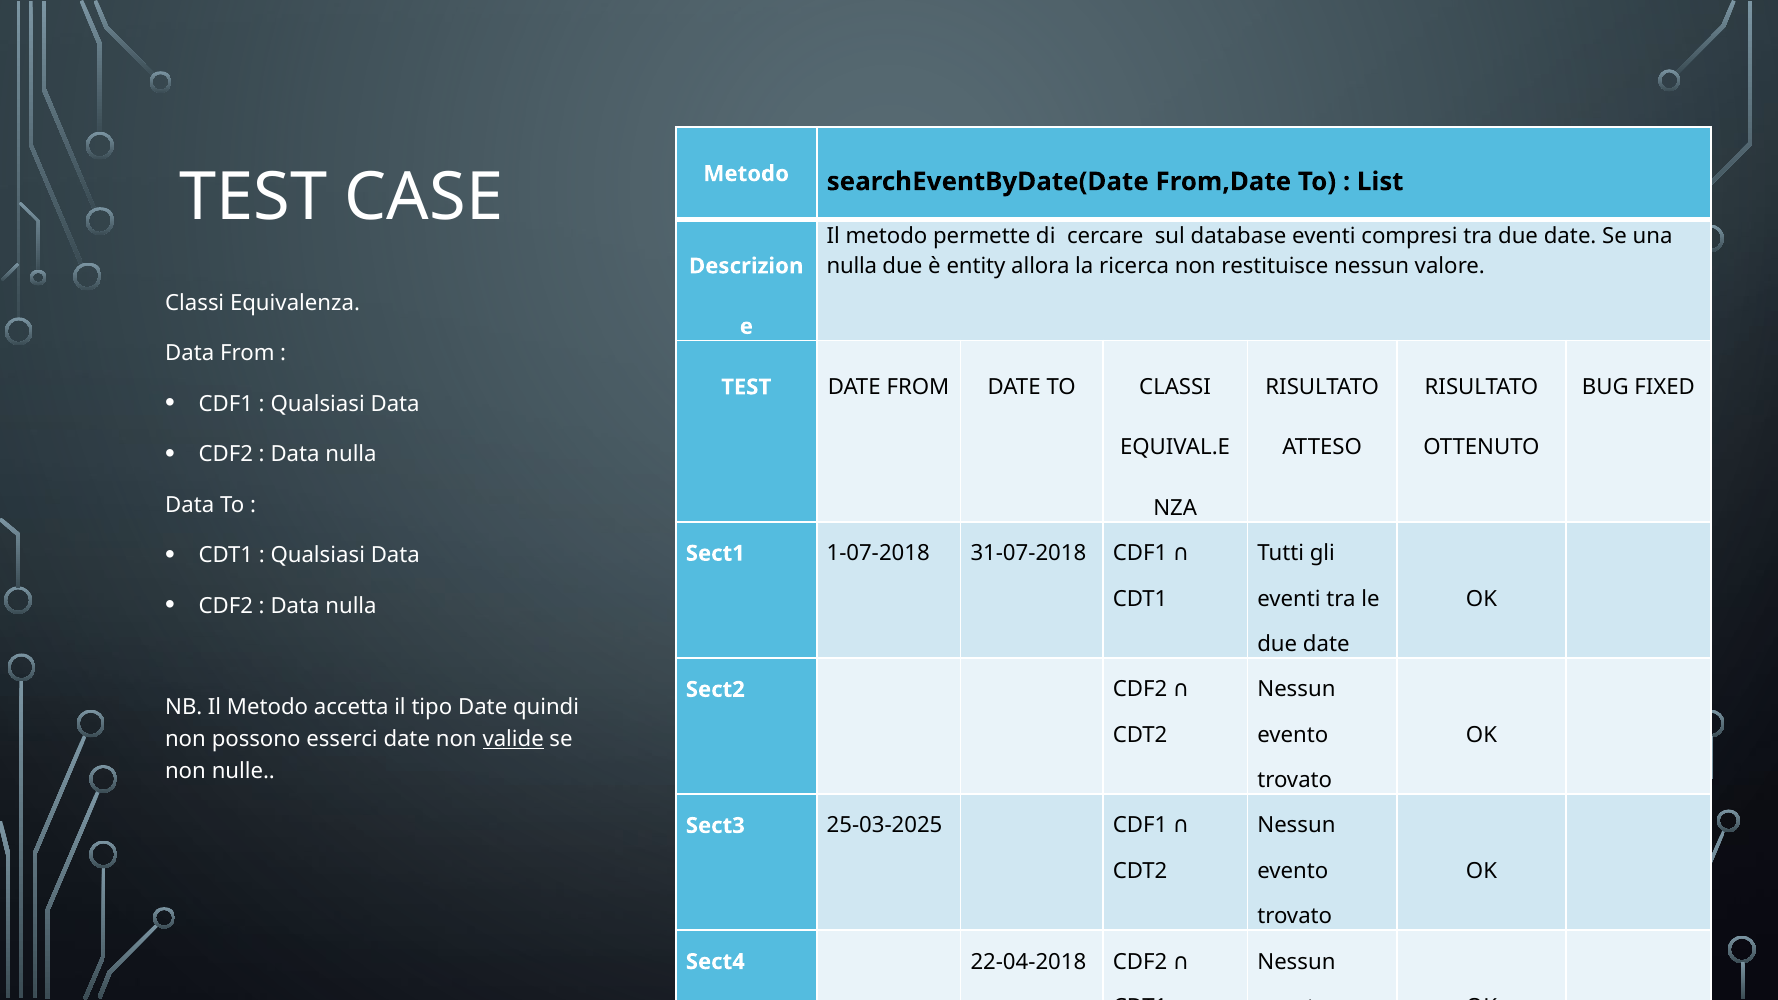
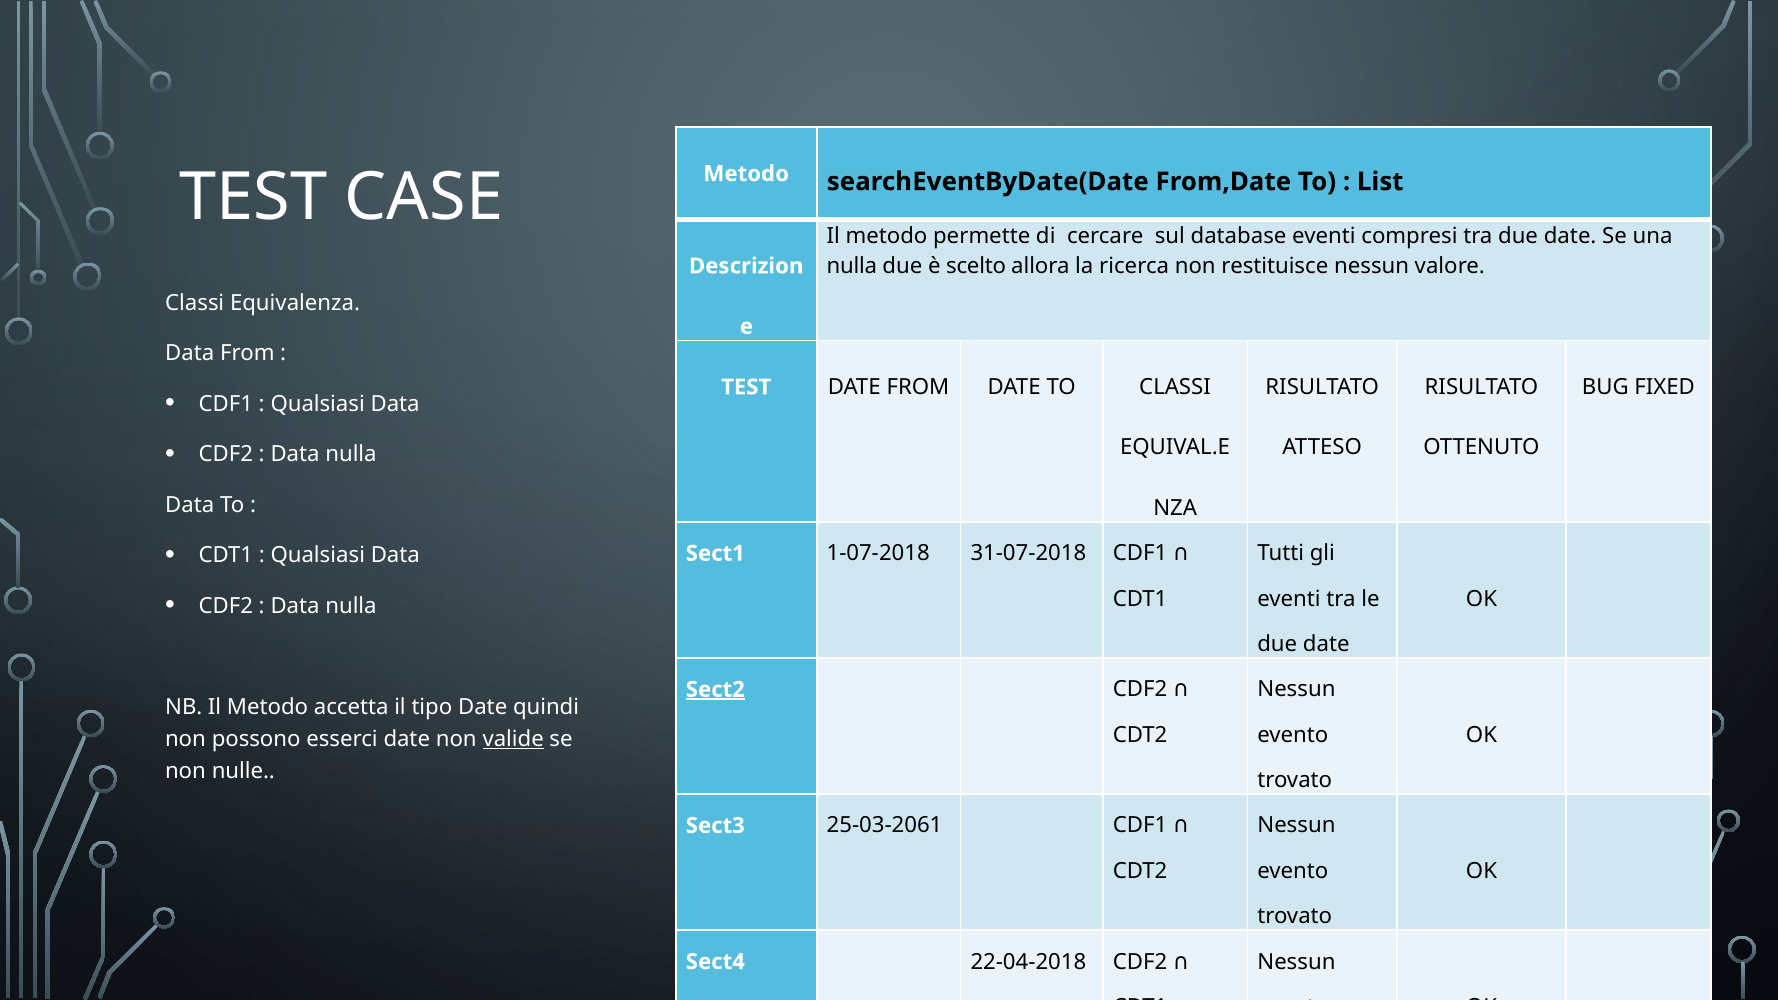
entity: entity -> scelto (976, 266)
Sect2 underline: none -> present (715, 690)
25-03-2025: 25-03-2025 -> 25-03-2061 (885, 826)
